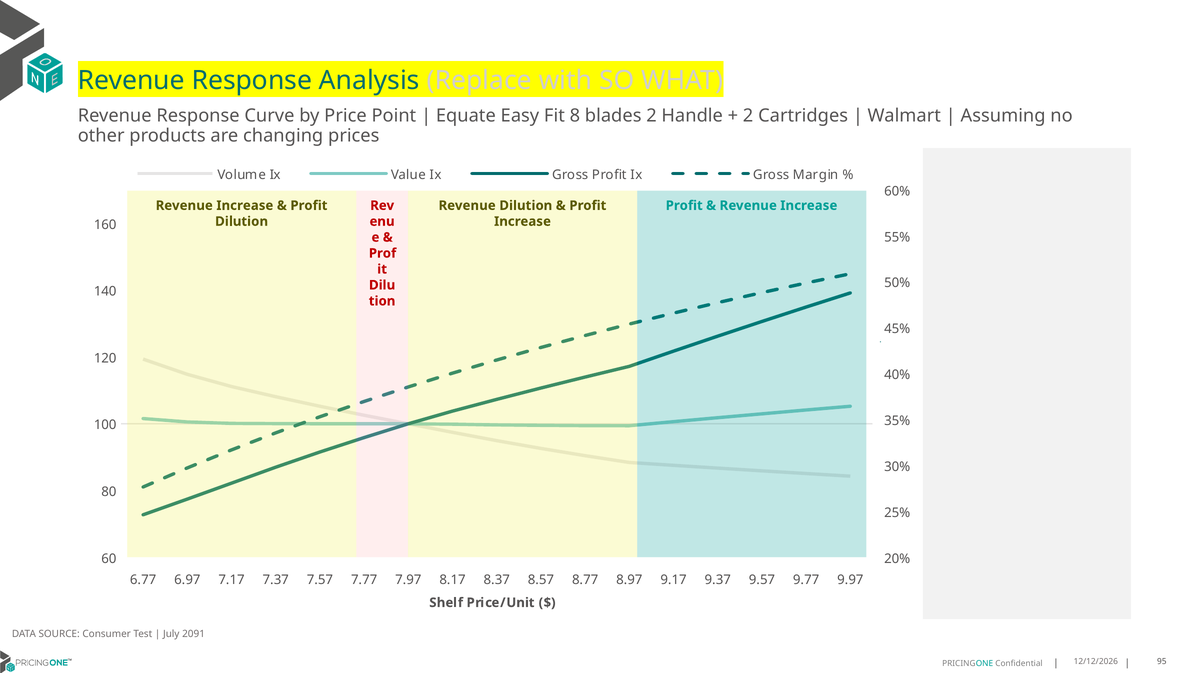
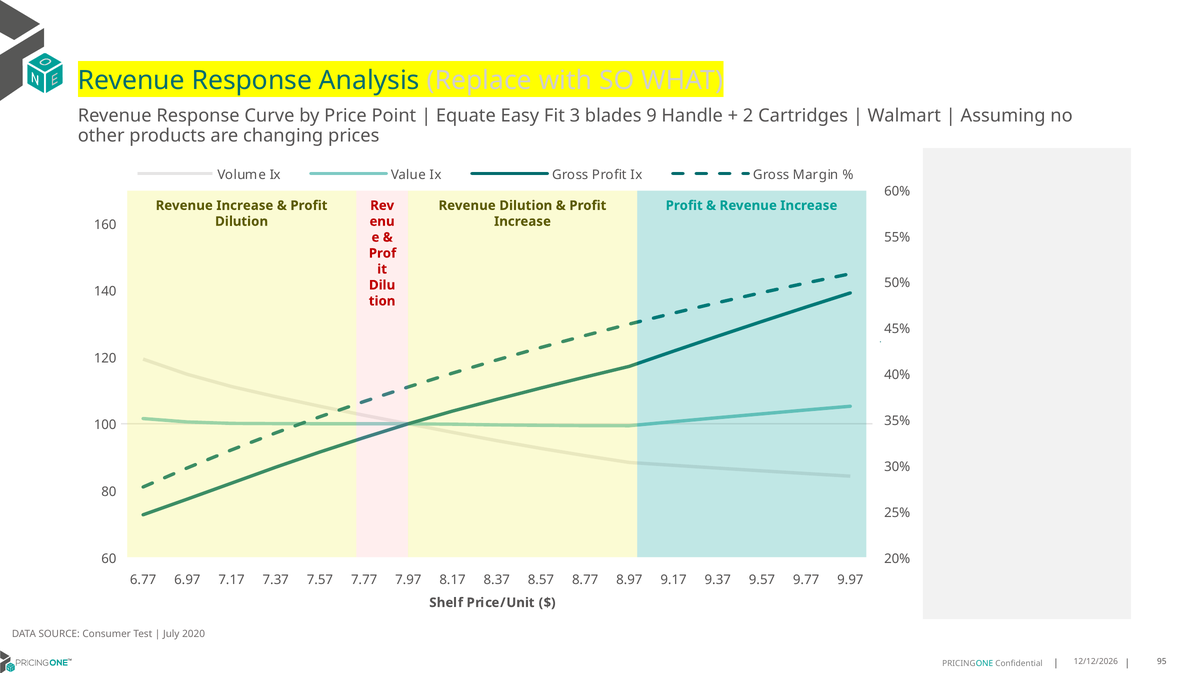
8: 8 -> 3 (575, 116)
blades 2: 2 -> 9 (652, 116)
2091: 2091 -> 2020 (194, 634)
